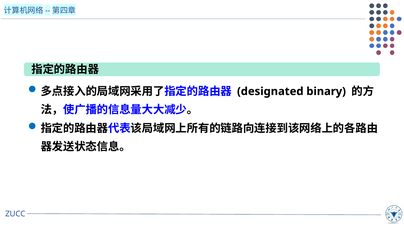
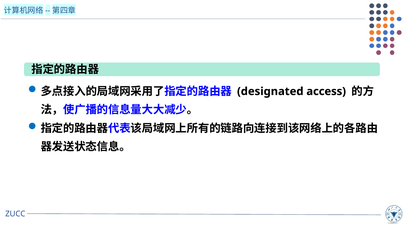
binary: binary -> access (326, 91)
